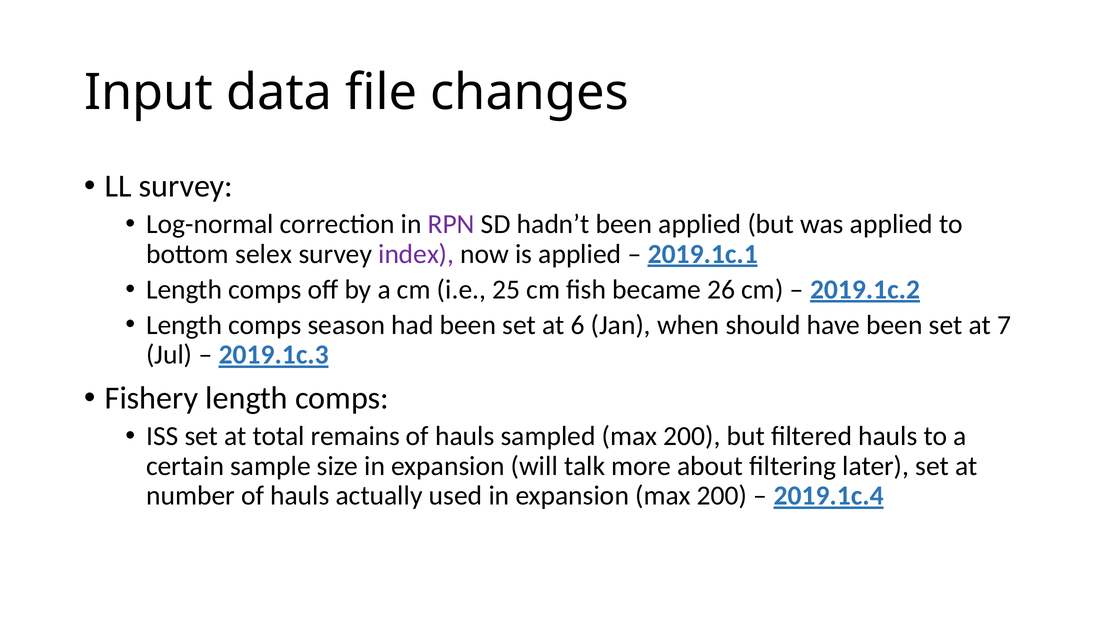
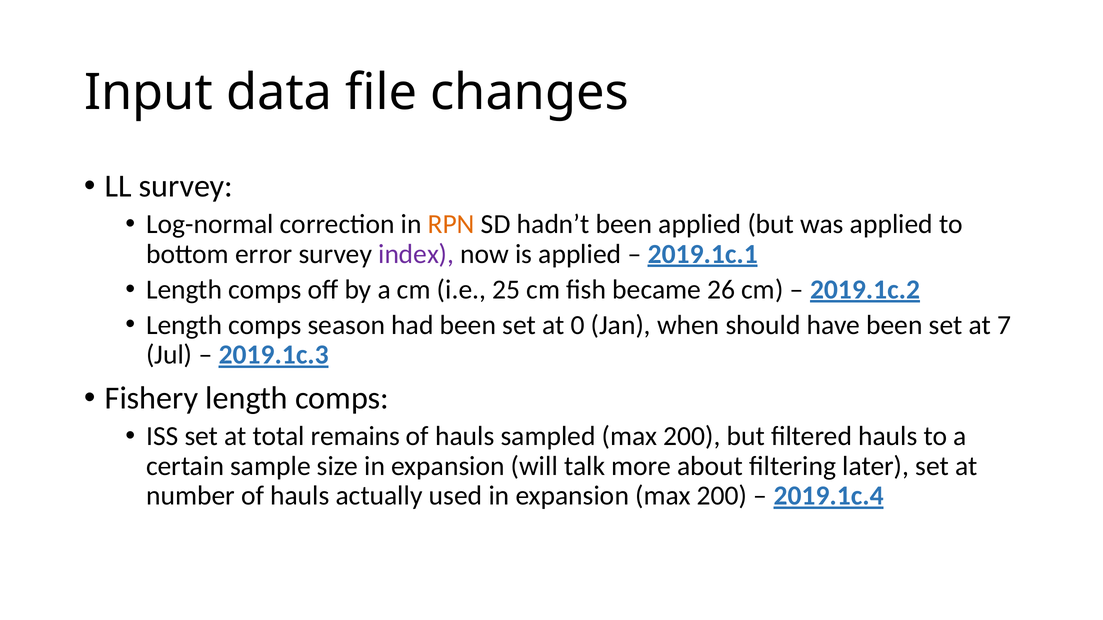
RPN colour: purple -> orange (451, 224)
selex: selex -> error (264, 254)
6: 6 -> 0 (578, 325)
